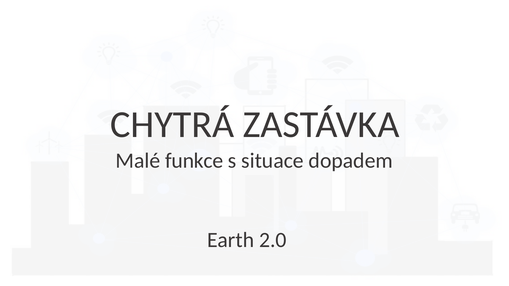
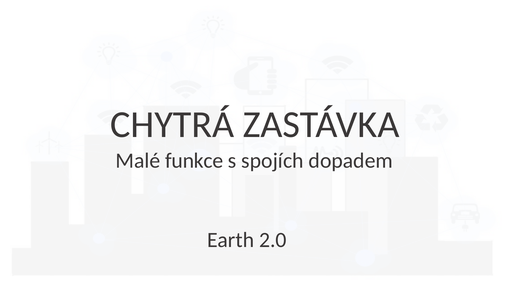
situace: situace -> spojích (272, 161)
